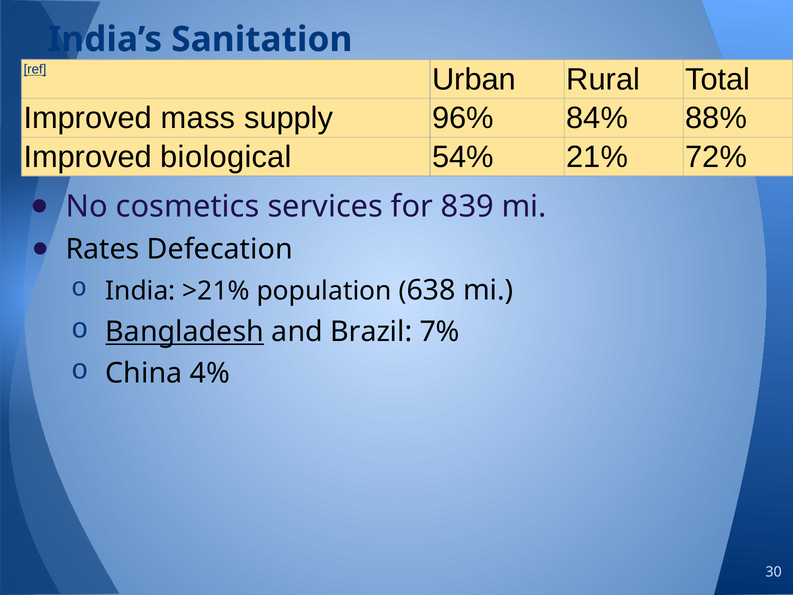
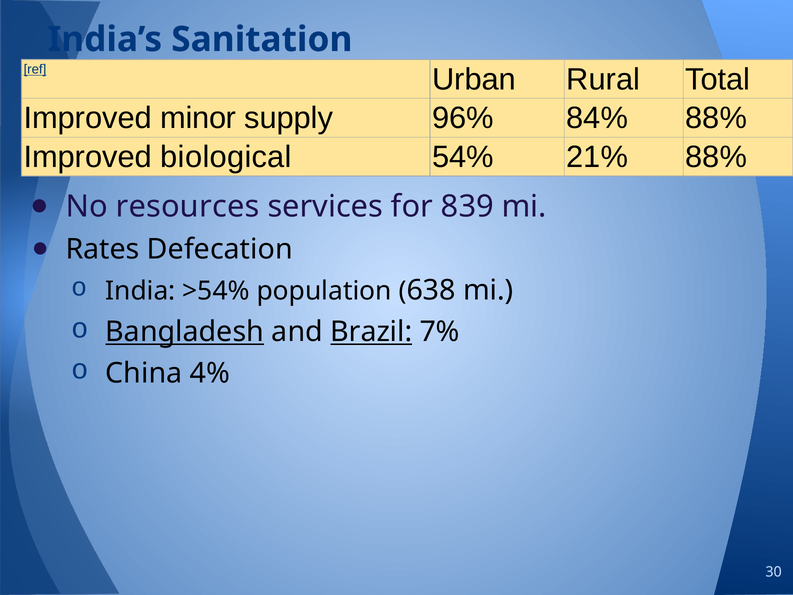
mass: mass -> minor (198, 118)
21% 72%: 72% -> 88% (716, 157)
cosmetics: cosmetics -> resources (188, 206)
>21%: >21% -> >54% (216, 291)
Brazil underline: none -> present (371, 332)
